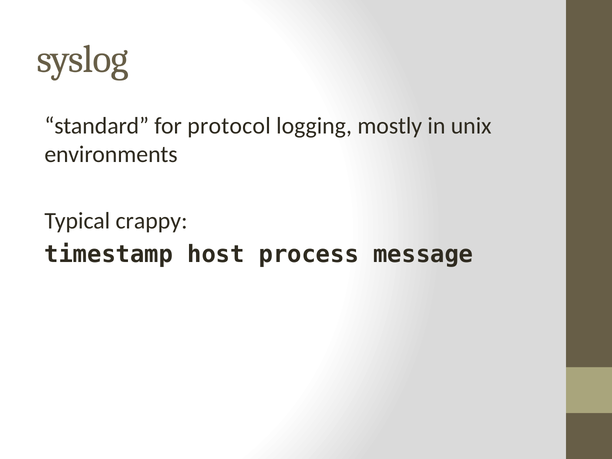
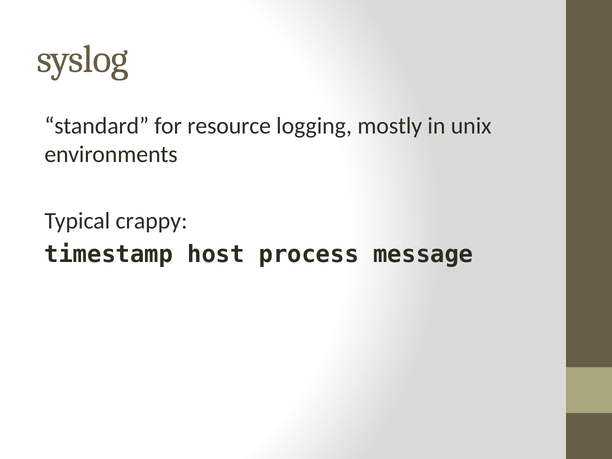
protocol: protocol -> resource (229, 126)
